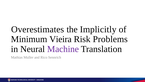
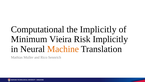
Overestimates: Overestimates -> Computational (38, 29)
Risk Problems: Problems -> Implicitly (110, 39)
Machine colour: purple -> orange (63, 49)
